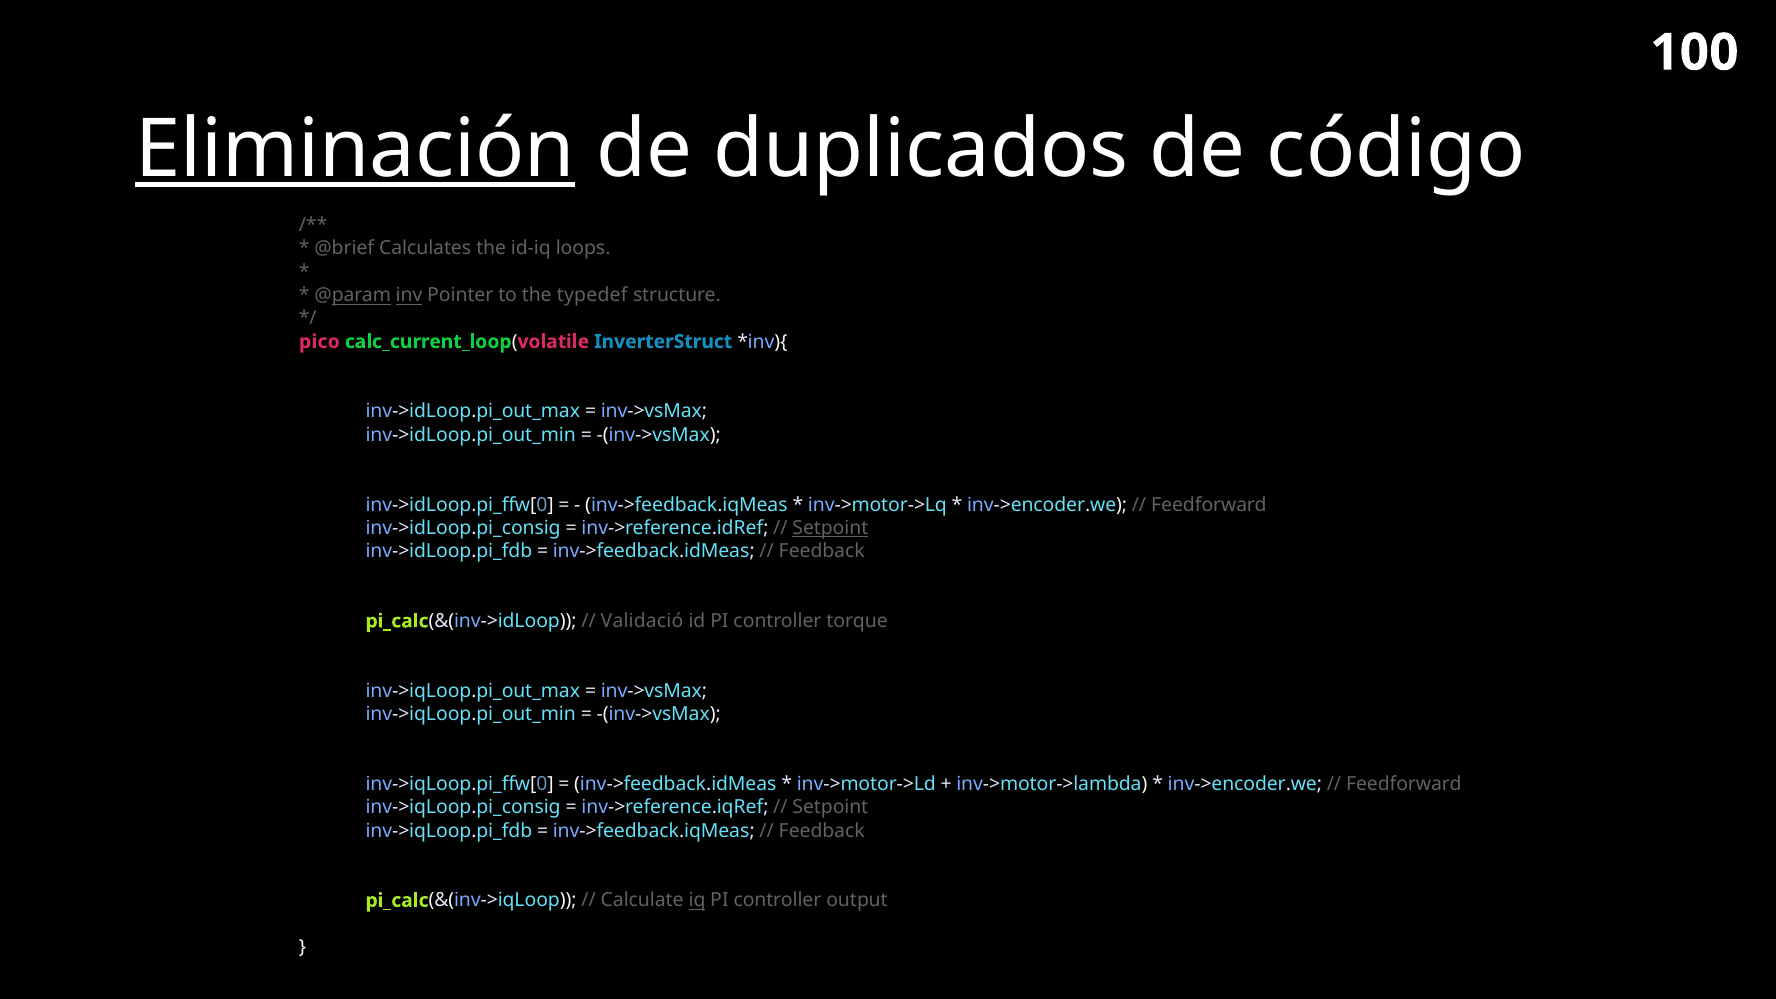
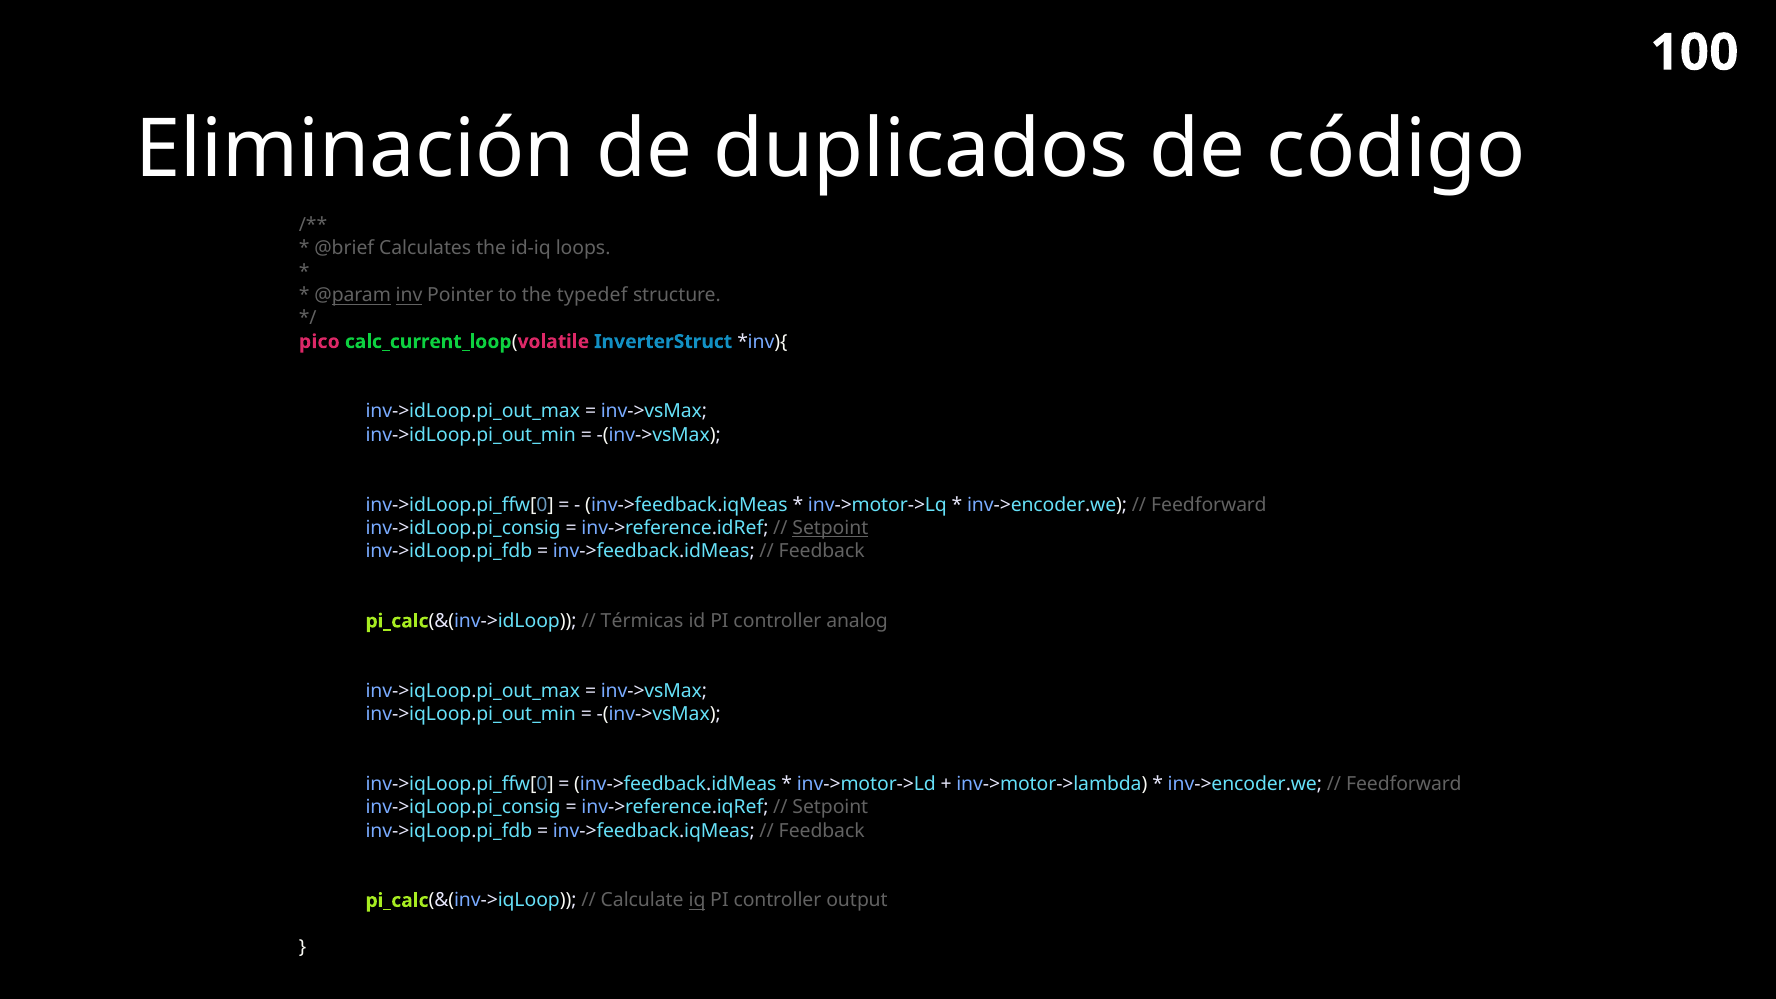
Eliminación underline: present -> none (355, 149)
Validació: Validació -> Térmicas (642, 621)
torque: torque -> analog (857, 621)
